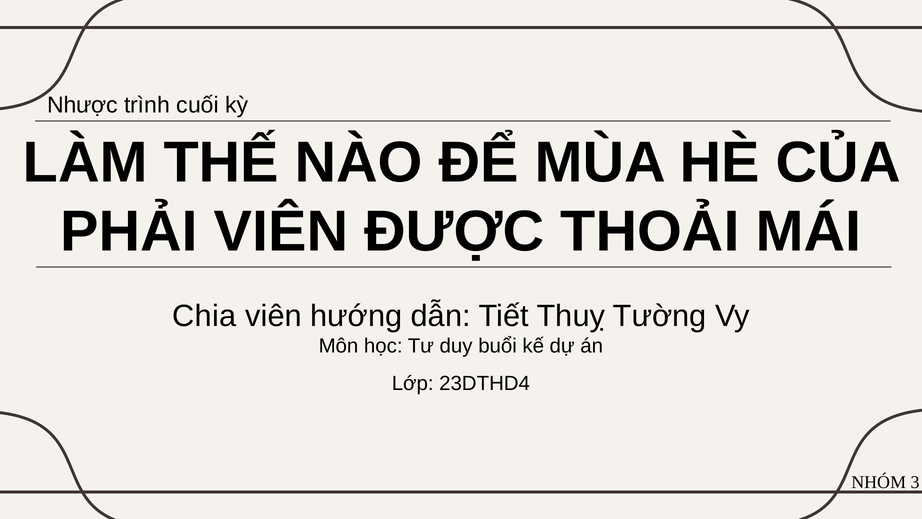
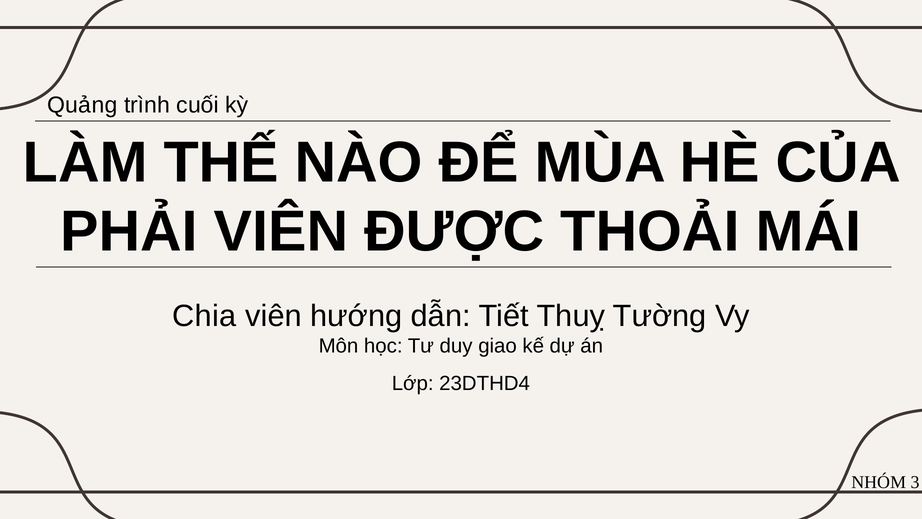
Nhược: Nhược -> Quảng (82, 105)
buổi: buổi -> giao (498, 346)
